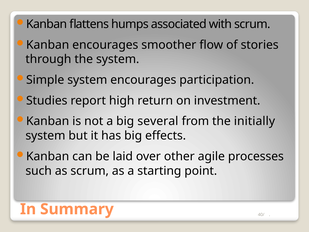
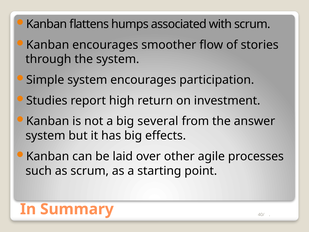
initially: initially -> answer (254, 121)
